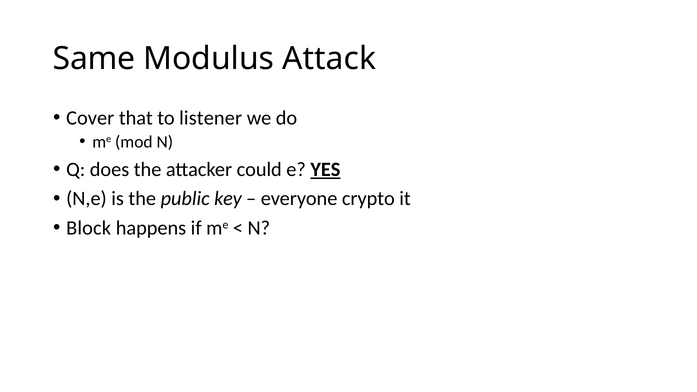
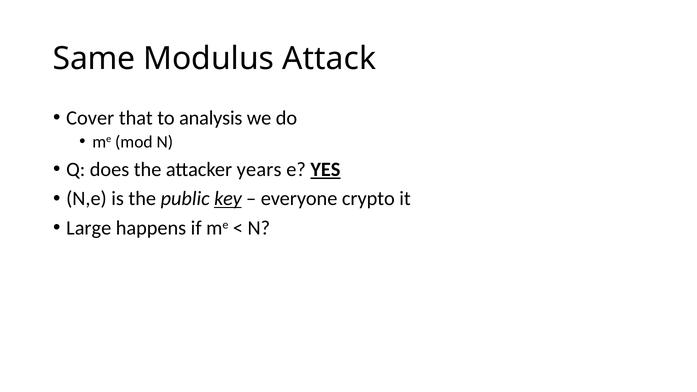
listener: listener -> analysis (211, 118)
could: could -> years (259, 170)
key underline: none -> present (228, 199)
Block: Block -> Large (89, 228)
